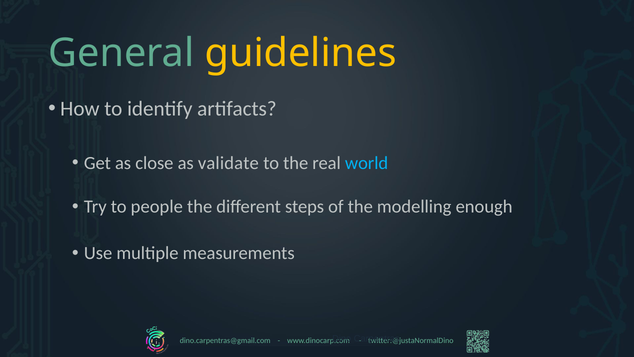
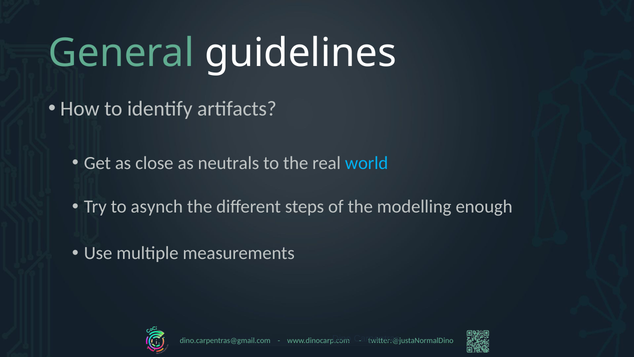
guidelines colour: yellow -> white (301, 53)
validate: validate -> neutrals (228, 163)
people: people -> asynch (157, 206)
